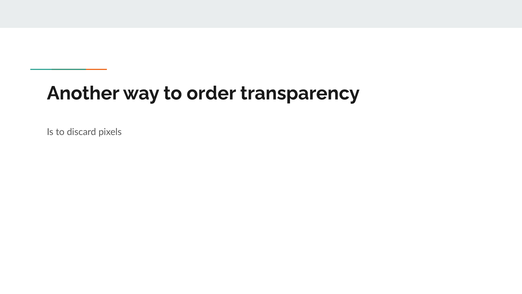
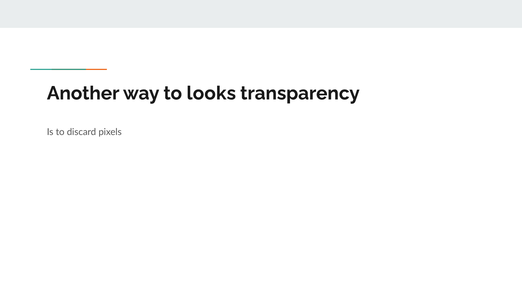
order: order -> looks (211, 93)
